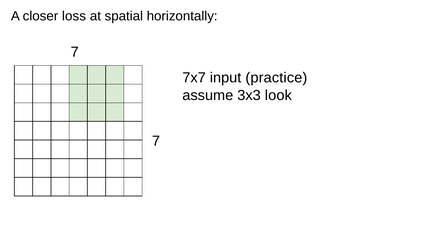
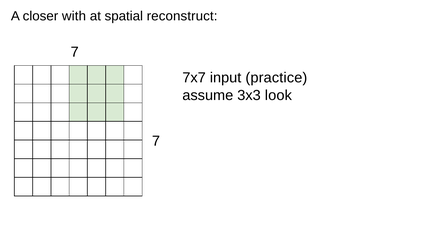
loss: loss -> with (74, 16)
horizontally: horizontally -> reconstruct (182, 16)
